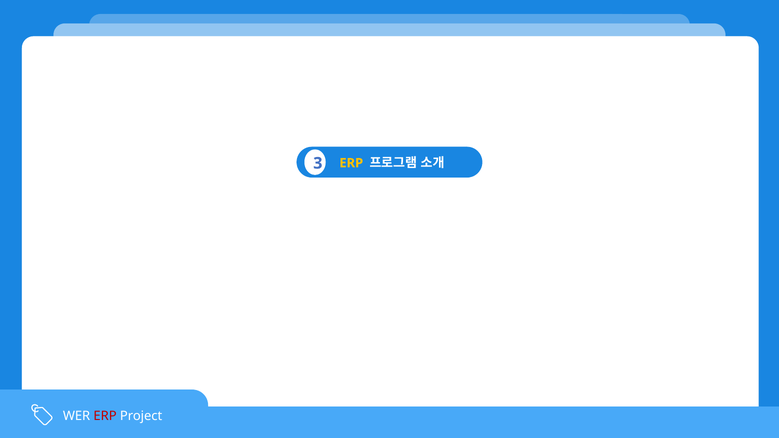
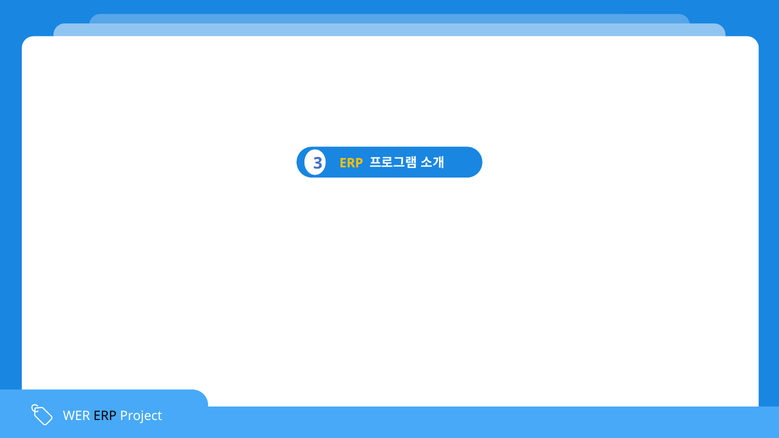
ERP colour: red -> black (105, 416)
